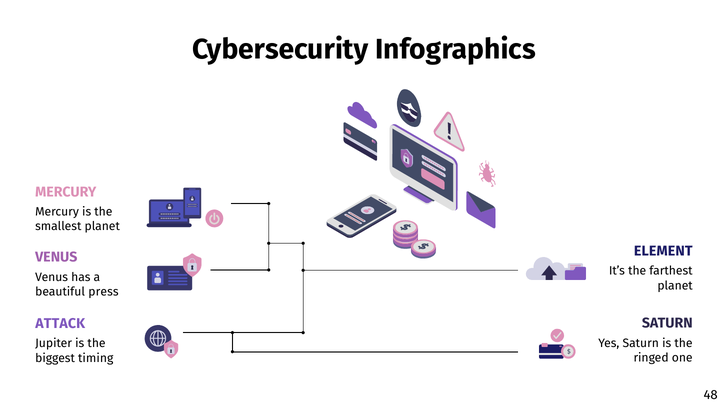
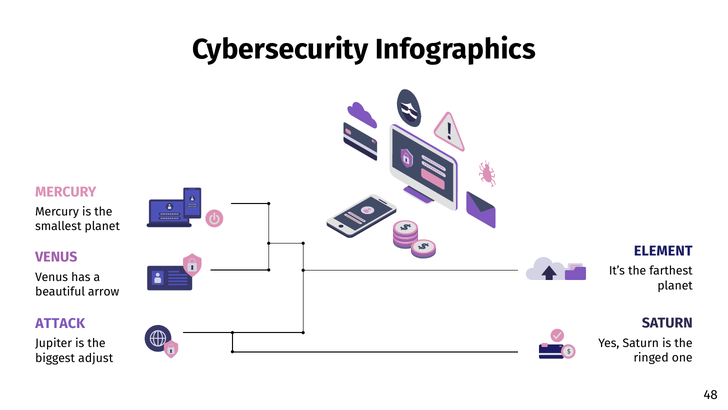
press: press -> arrow (104, 292)
timing: timing -> adjust (96, 358)
